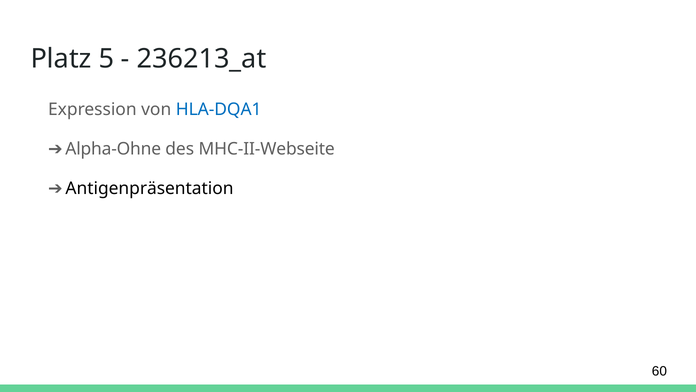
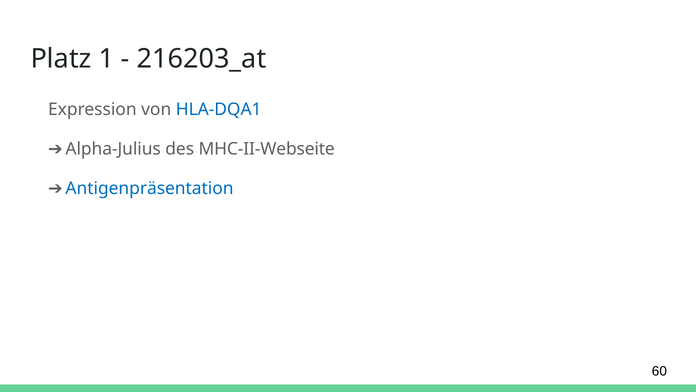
5: 5 -> 1 (106, 59)
236213_at: 236213_at -> 216203_at (202, 59)
Alpha-Ohne: Alpha-Ohne -> Alpha-Julius (113, 149)
Antigenpräsentation colour: black -> blue (150, 188)
